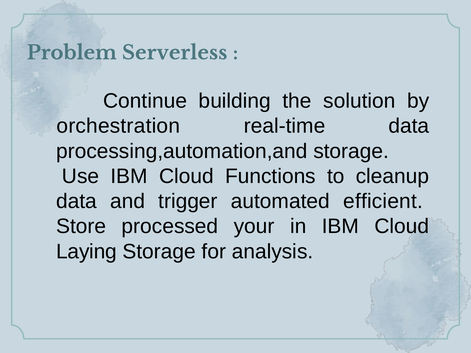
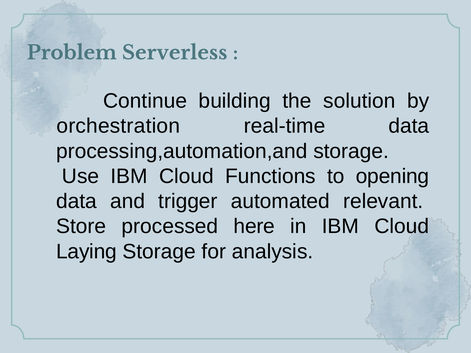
cleanup: cleanup -> opening (393, 176)
efficient: efficient -> relevant (383, 201)
your: your -> here (254, 227)
